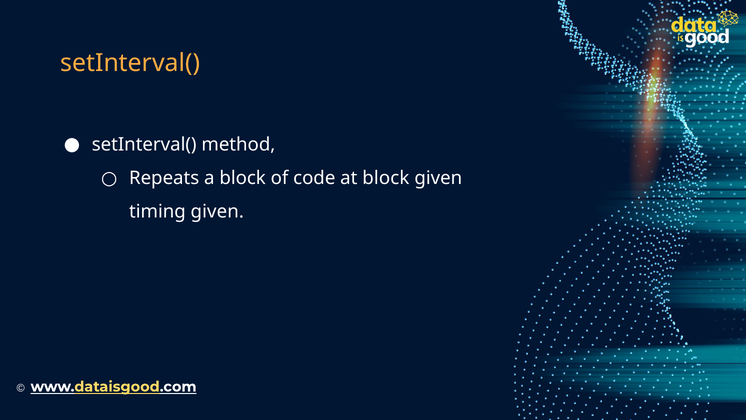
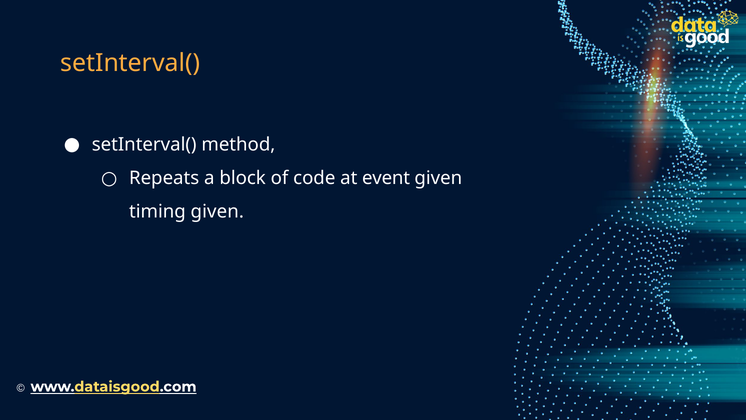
at block: block -> event (386, 178)
